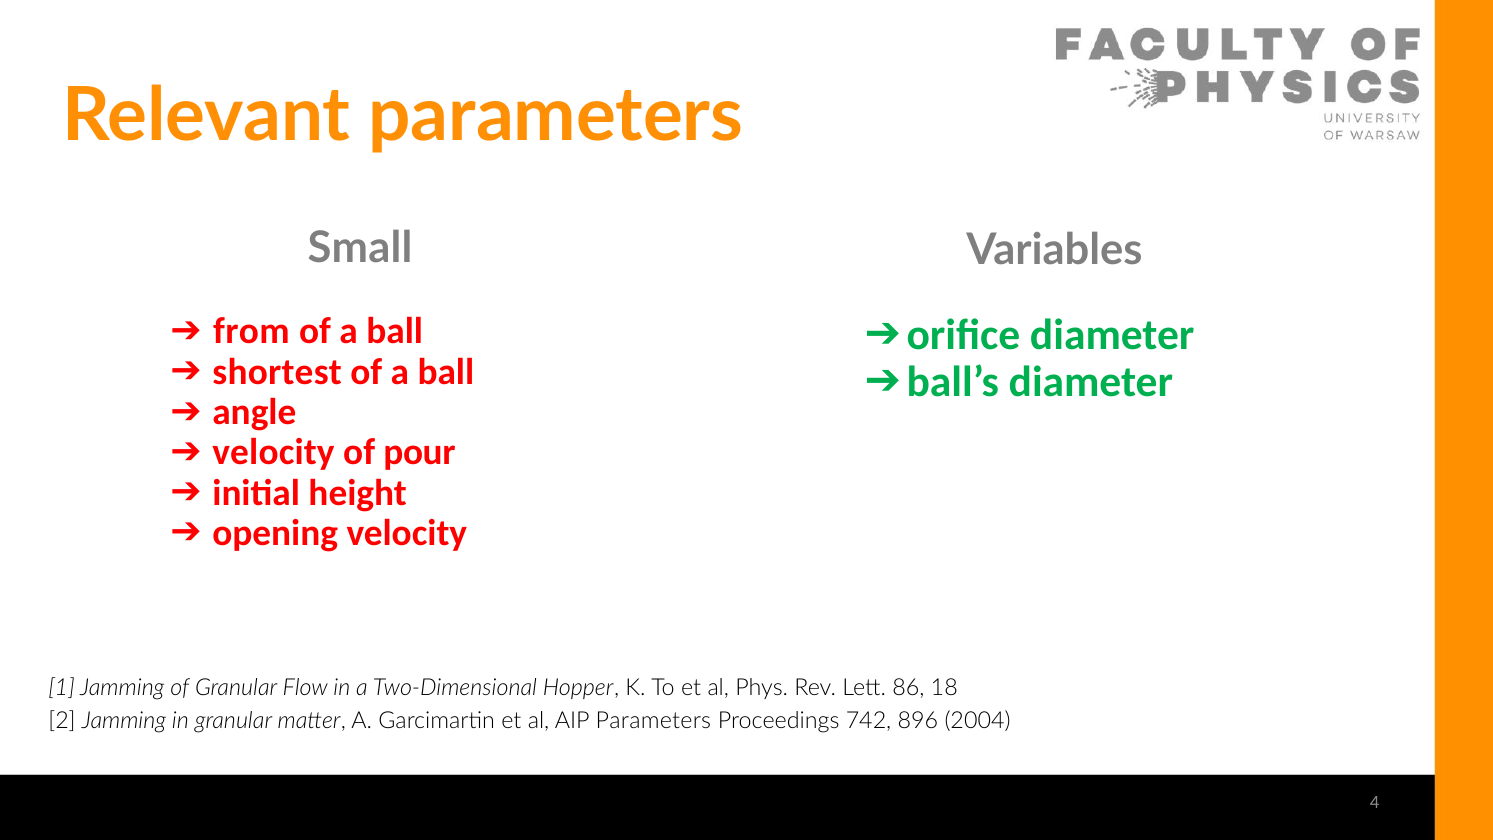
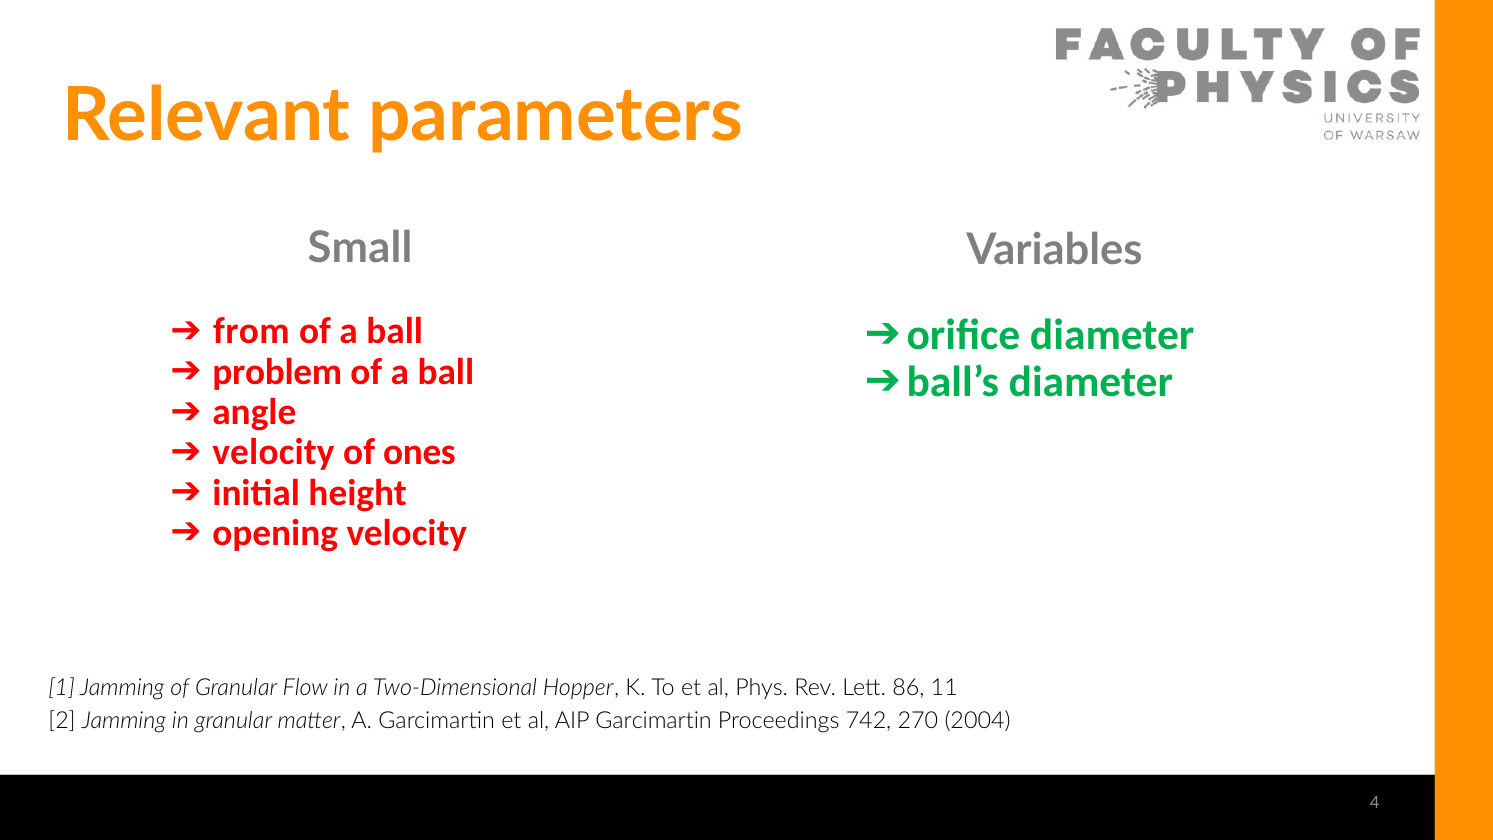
shortest: shortest -> problem (277, 372)
pour: pour -> ones (419, 452)
18: 18 -> 11 (944, 688)
AIP Parameters: Parameters -> Garcimartin (654, 720)
896: 896 -> 270 (918, 720)
